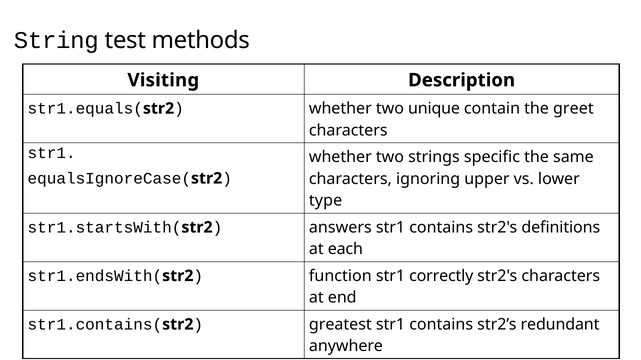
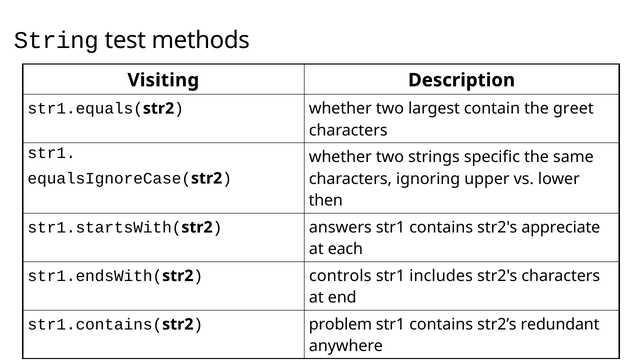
unique: unique -> largest (434, 109)
type: type -> then (326, 201)
definitions: definitions -> appreciate (561, 228)
function: function -> controls (340, 276)
correctly: correctly -> includes (441, 276)
greatest: greatest -> problem (340, 325)
